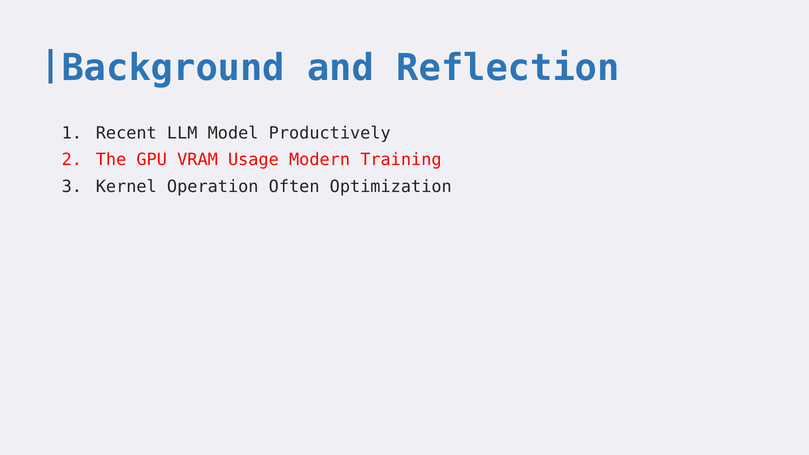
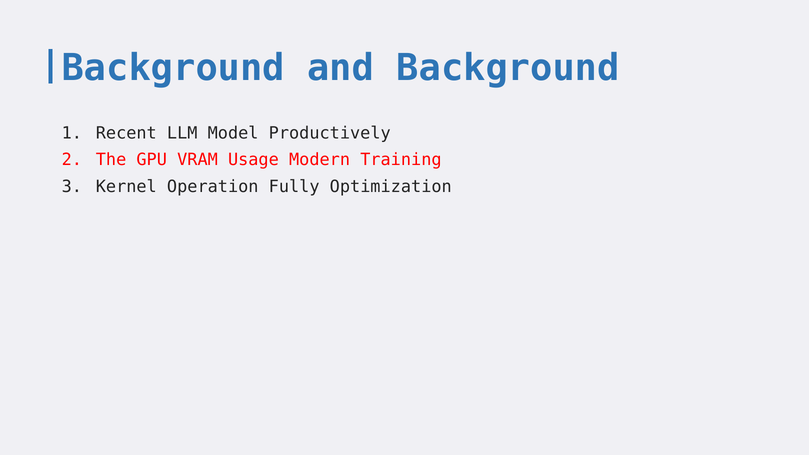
and Reflection: Reflection -> Background (508, 68)
Often: Often -> Fully (294, 187)
